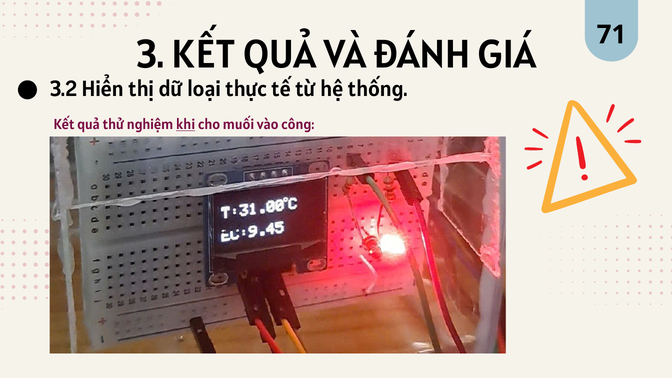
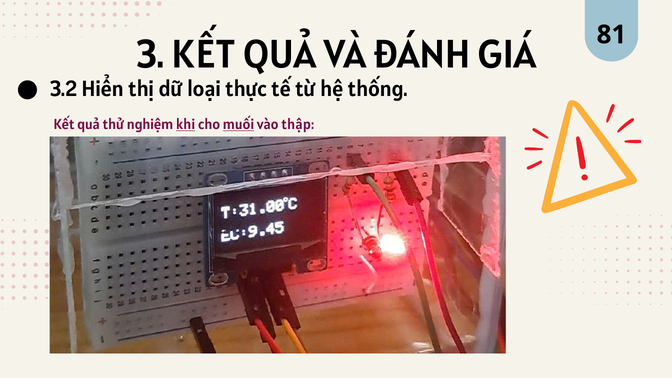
71: 71 -> 81 (611, 35)
muối underline: none -> present (239, 124)
công: công -> thập (298, 124)
